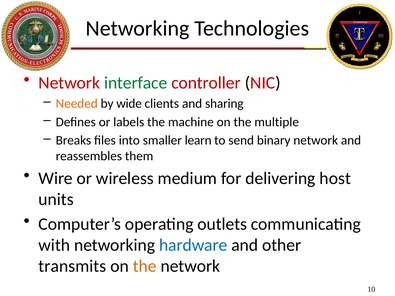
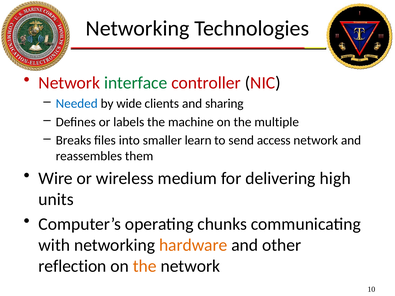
Needed colour: orange -> blue (77, 104)
binary: binary -> access (274, 140)
host: host -> high (335, 179)
outlets: outlets -> chunks (222, 224)
hardware colour: blue -> orange (193, 245)
transmits: transmits -> reflection (72, 266)
